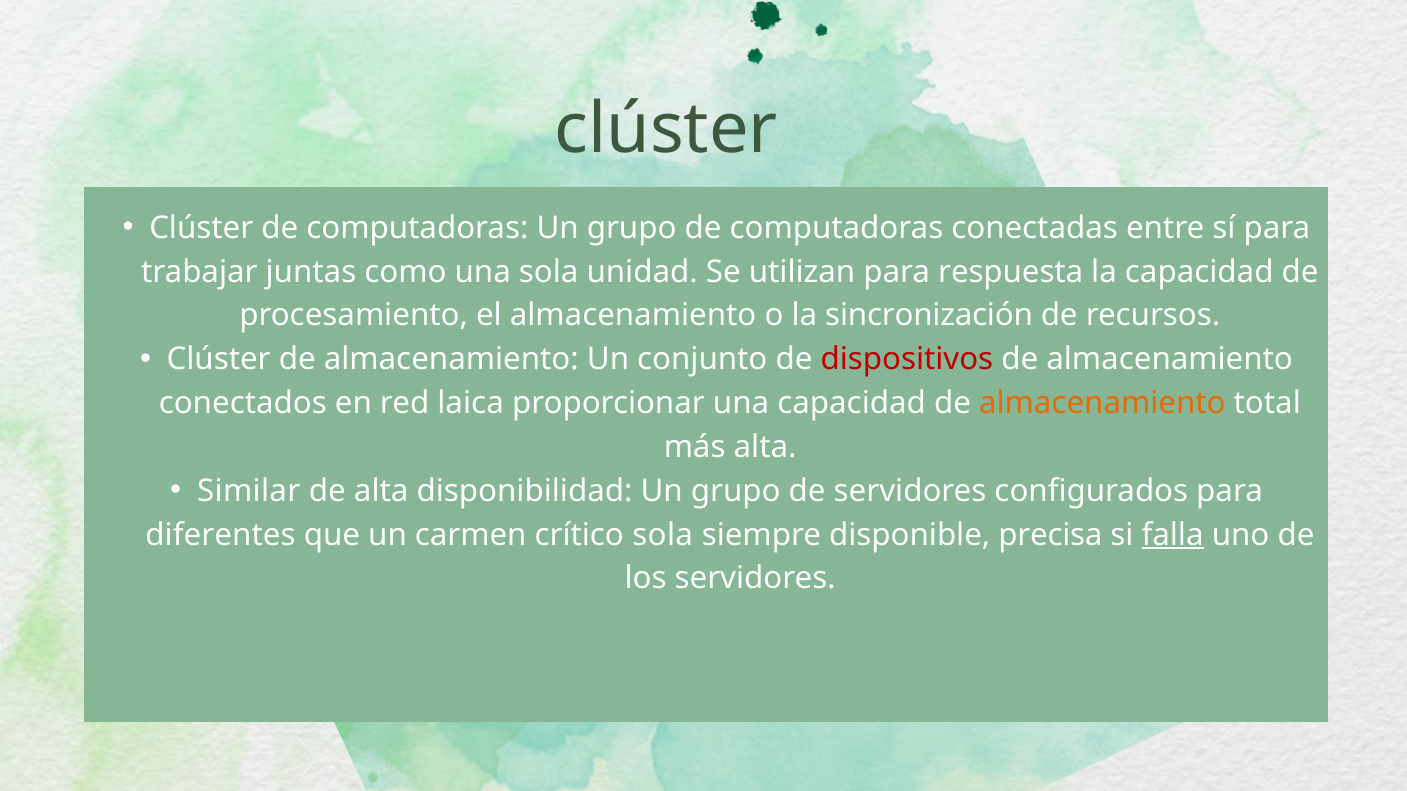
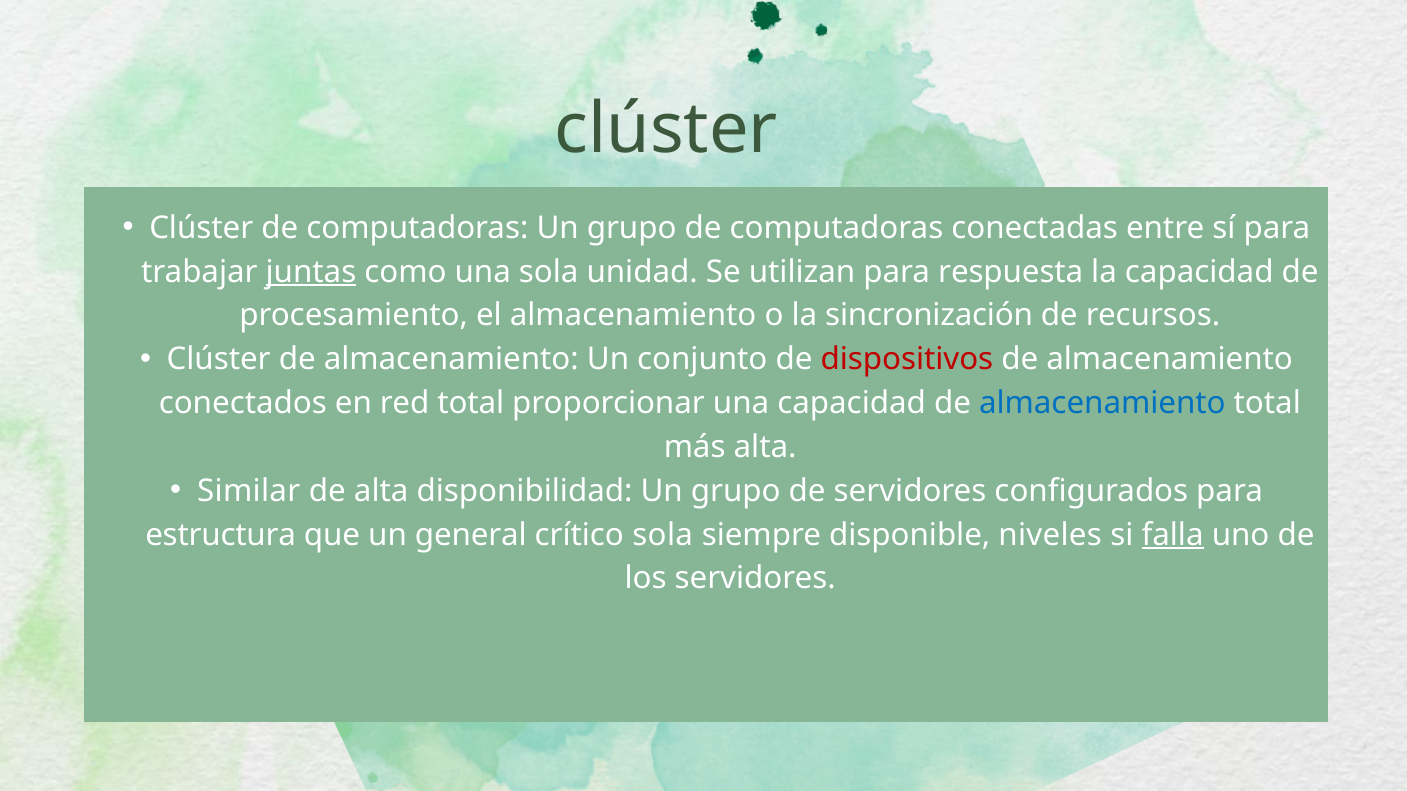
juntas underline: none -> present (311, 272)
red laica: laica -> total (471, 403)
almacenamiento colour: orange -> blue (1102, 403)
diferentes: diferentes -> estructura (221, 535)
carmen: carmen -> general (471, 535)
precisa: precisa -> niveles (1050, 535)
